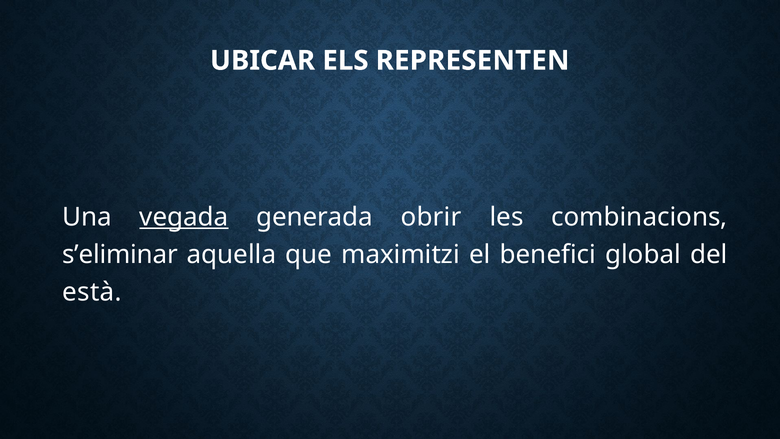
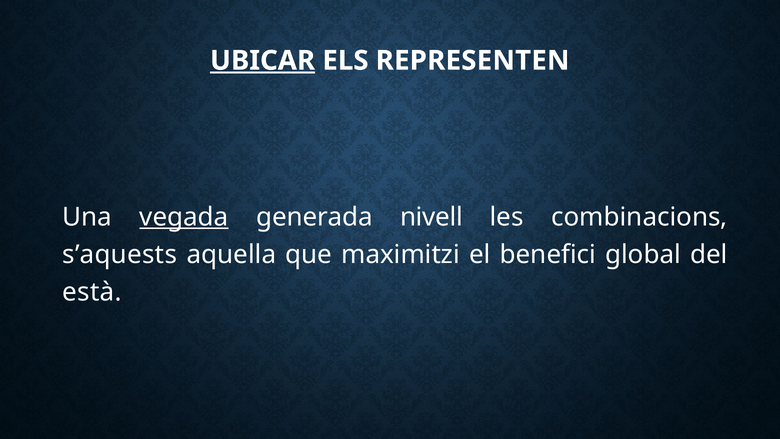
UBICAR underline: none -> present (263, 61)
obrir: obrir -> nivell (431, 217)
s’eliminar: s’eliminar -> s’aquests (120, 254)
